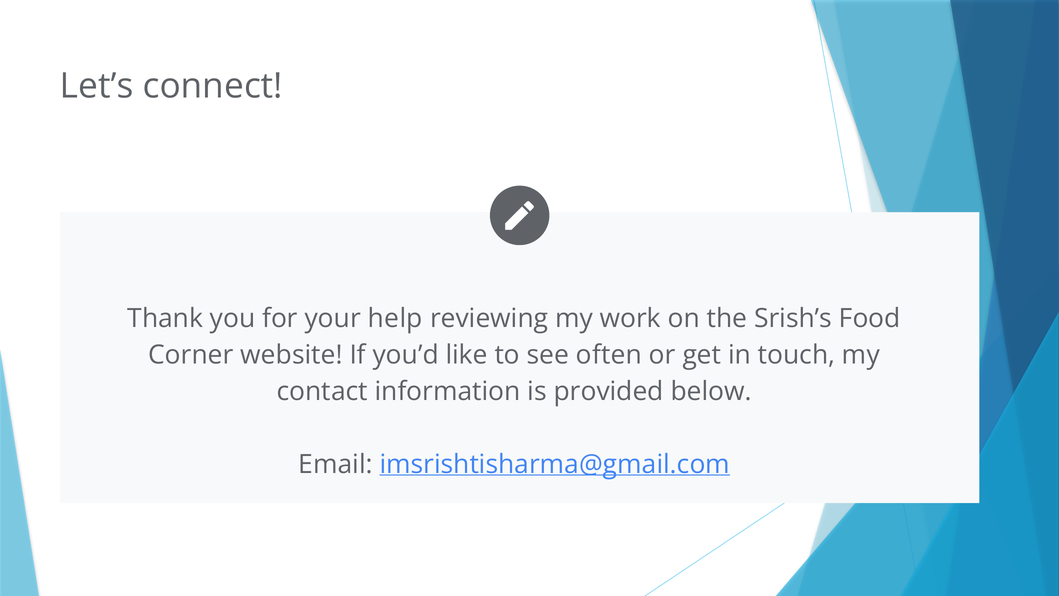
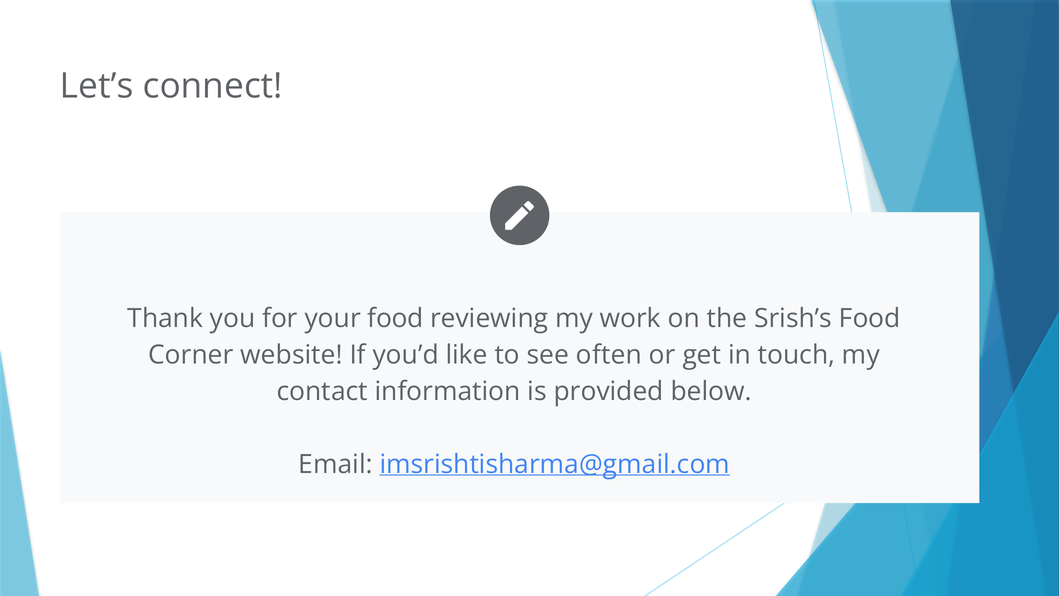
your help: help -> food (396, 318)
